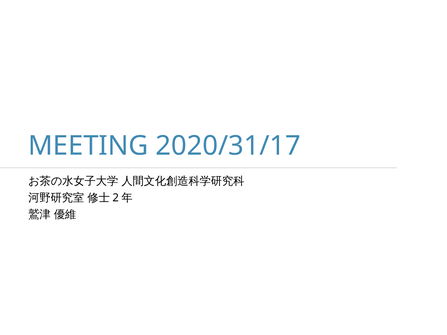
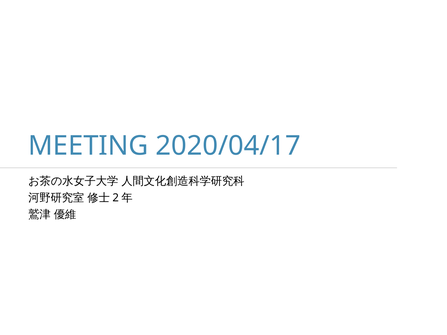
2020/31/17: 2020/31/17 -> 2020/04/17 (228, 146)
